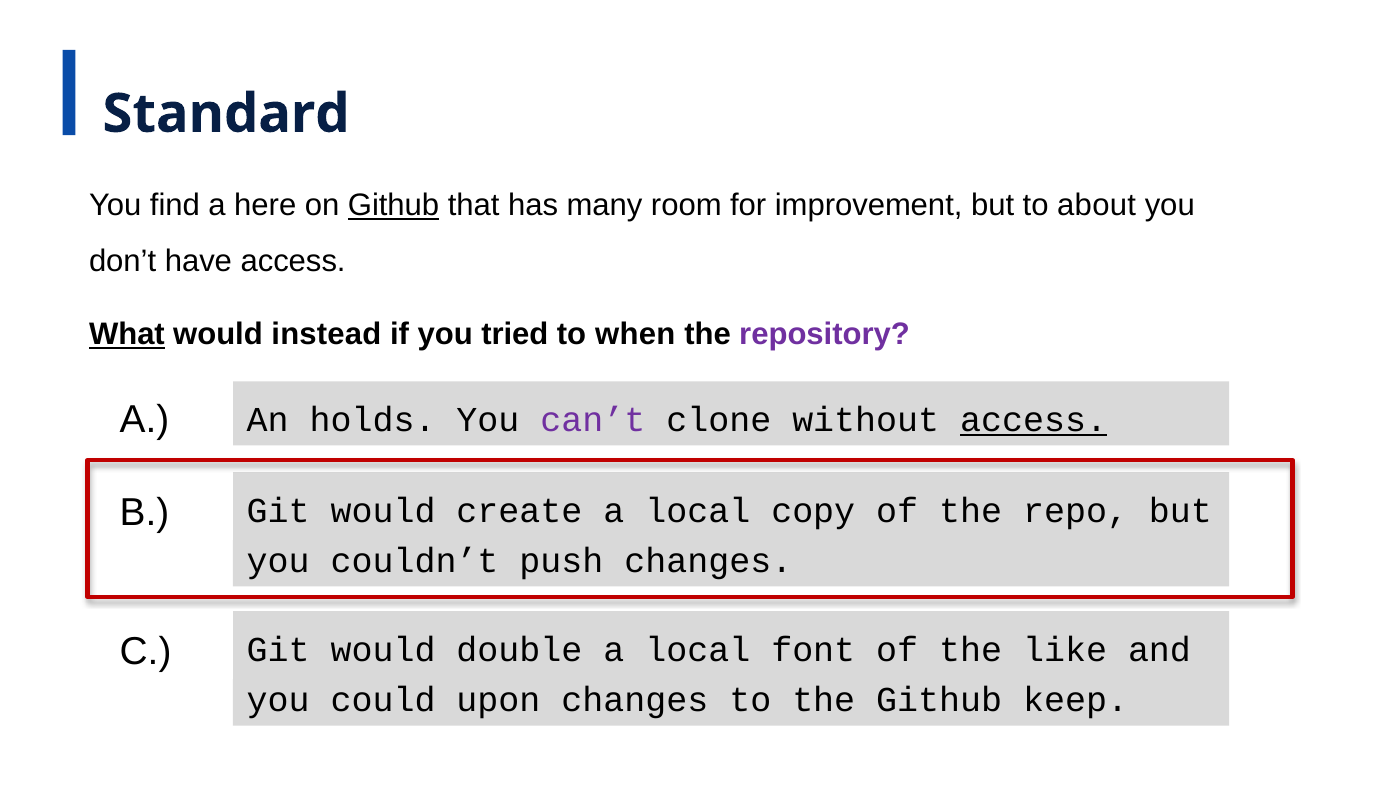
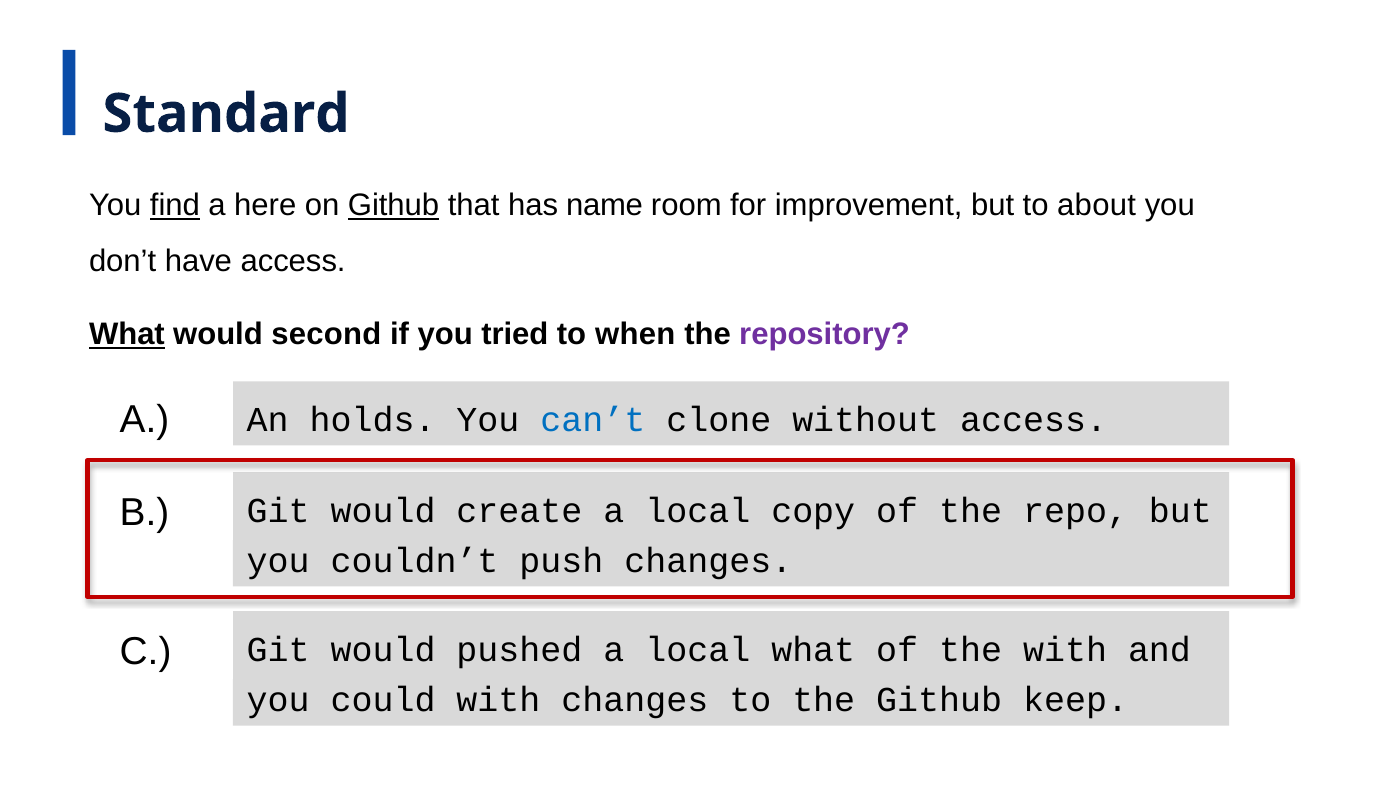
find underline: none -> present (175, 205)
many: many -> name (605, 205)
instead: instead -> second (326, 335)
can’t colour: purple -> blue (593, 420)
access underline: present -> none (1034, 420)
double: double -> pushed (519, 650)
local font: font -> what (813, 650)
the like: like -> with (1065, 650)
could upon: upon -> with (498, 700)
